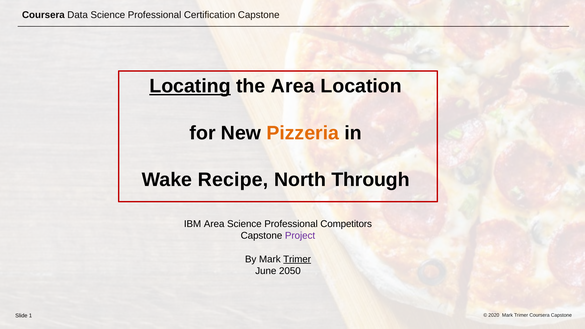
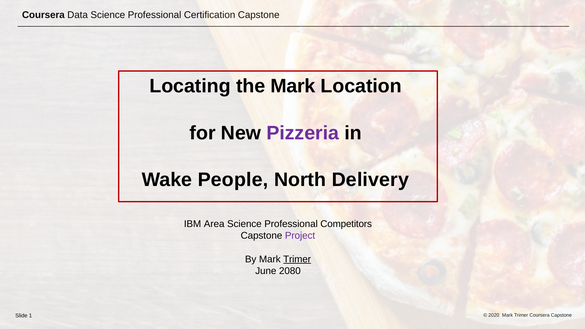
Locating underline: present -> none (190, 86)
the Area: Area -> Mark (293, 86)
Pizzeria colour: orange -> purple (303, 133)
Recipe: Recipe -> People (233, 180)
Through: Through -> Delivery (370, 180)
2050: 2050 -> 2080 (290, 271)
